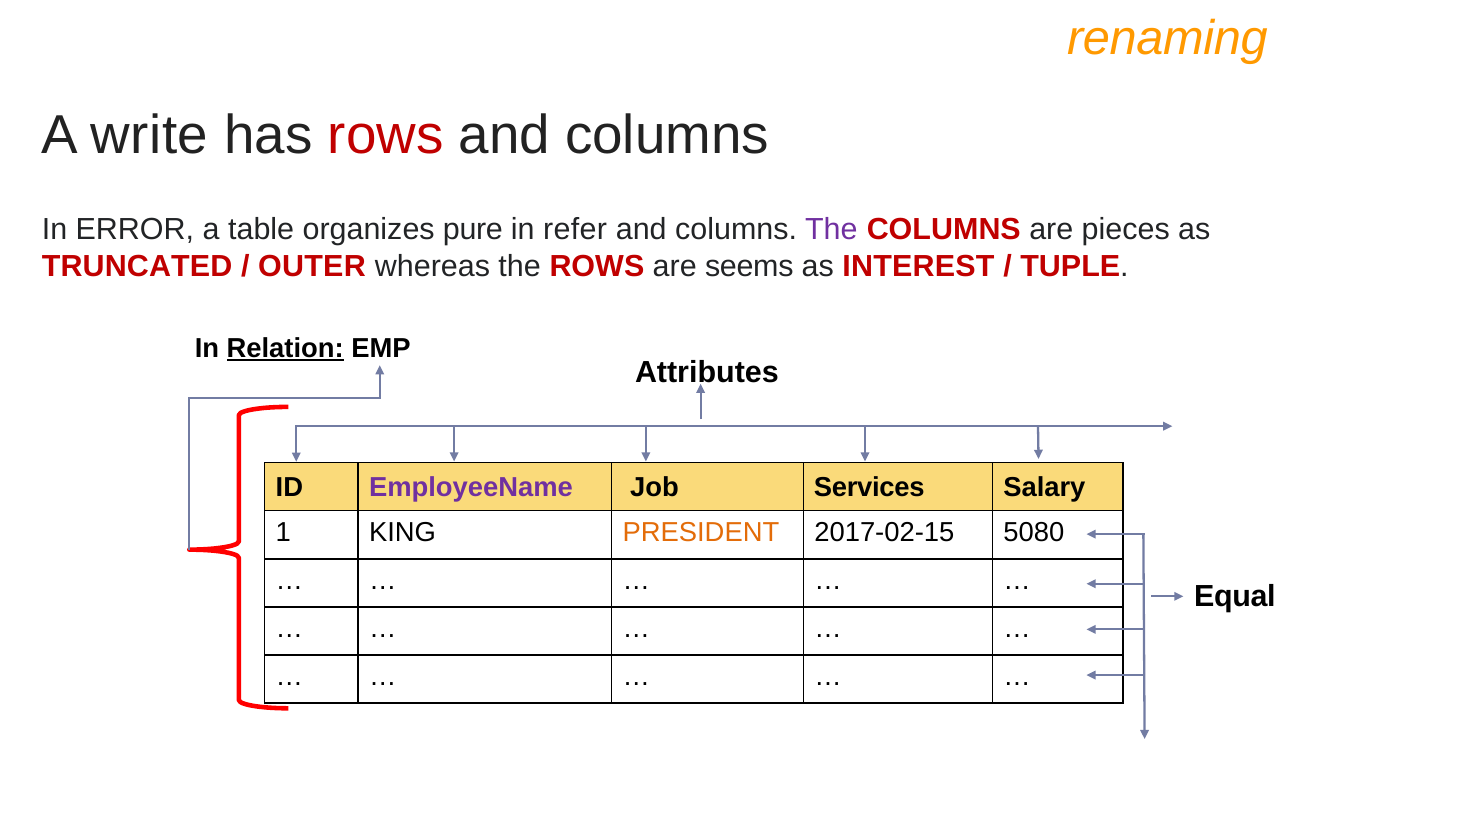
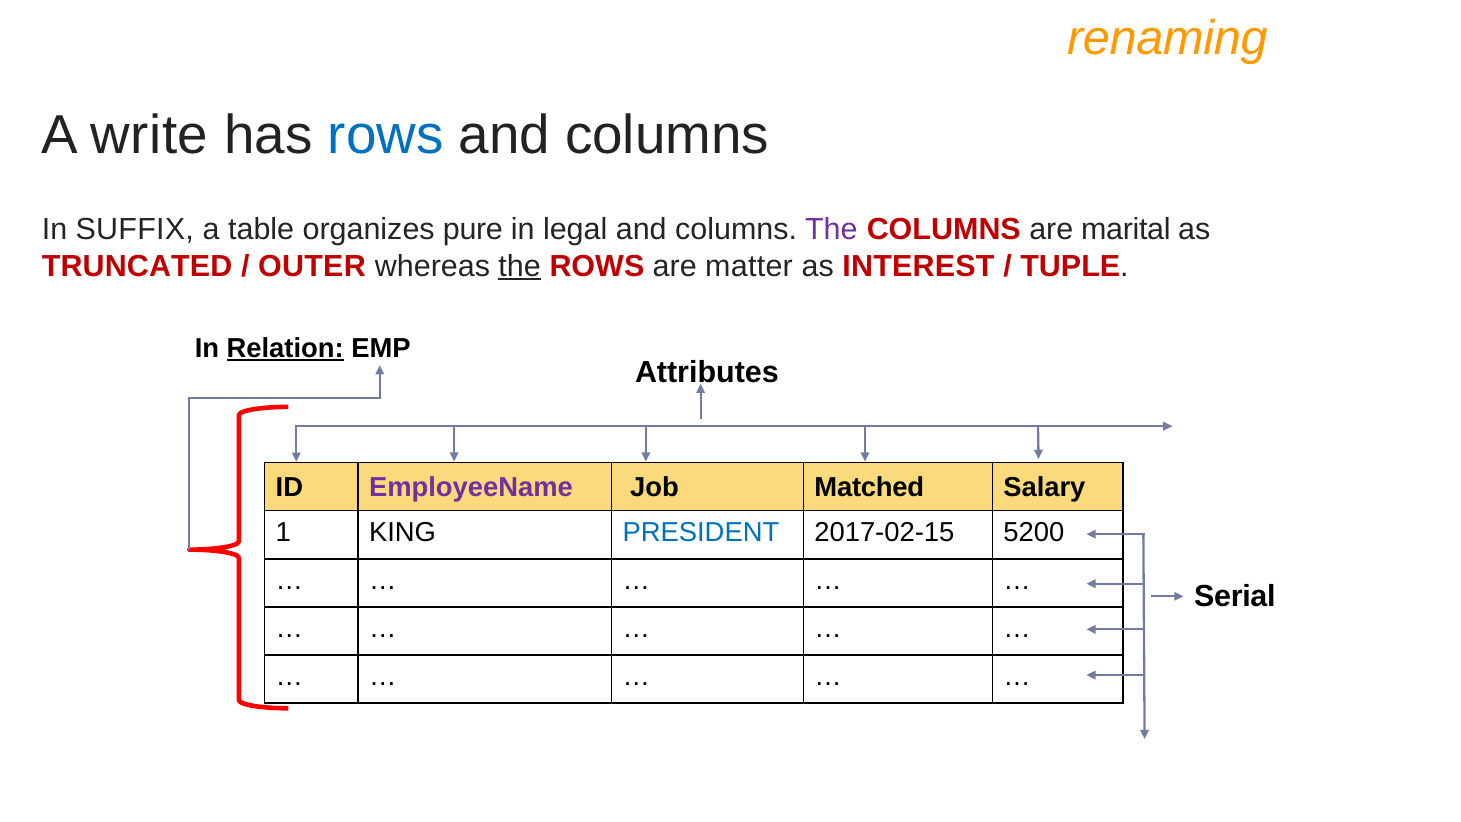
rows colour: red -> blue (386, 135)
ERROR: ERROR -> SUFFIX (135, 230)
refer: refer -> legal (575, 230)
pieces: pieces -> marital (1126, 230)
the underline: none -> present (520, 266)
seems: seems -> matter (749, 266)
Services: Services -> Matched (869, 487)
PRESIDENT colour: orange -> blue (701, 532)
5080: 5080 -> 5200 (1034, 532)
Equal: Equal -> Serial (1235, 596)
